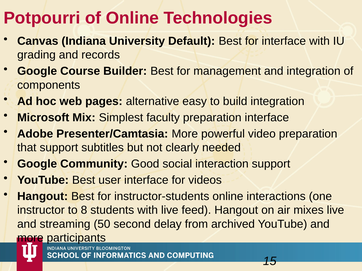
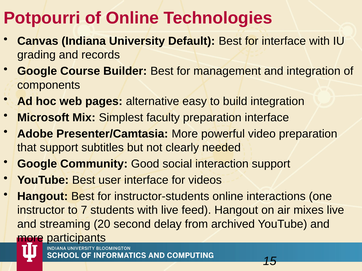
8: 8 -> 7 (84, 211)
50: 50 -> 20 (102, 224)
